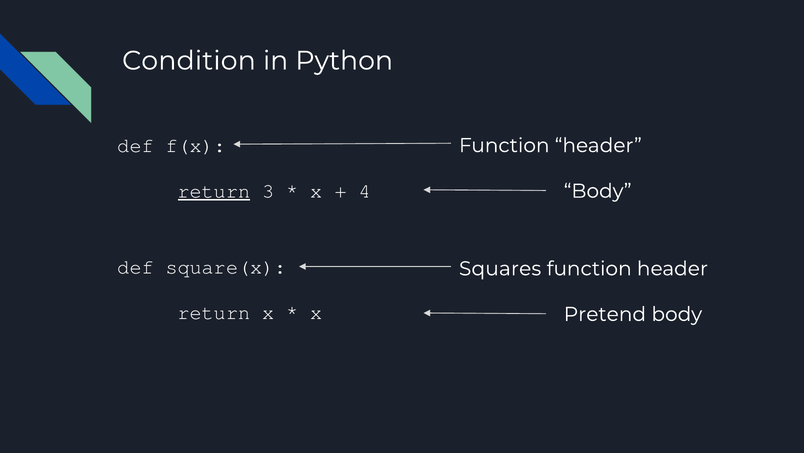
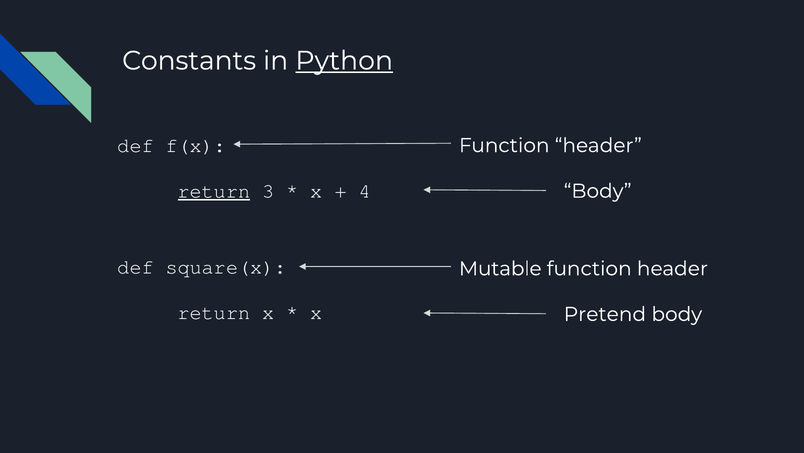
Condition: Condition -> Constants (189, 61)
Python underline: none -> present (344, 61)
Squares: Squares -> Mutable (500, 268)
